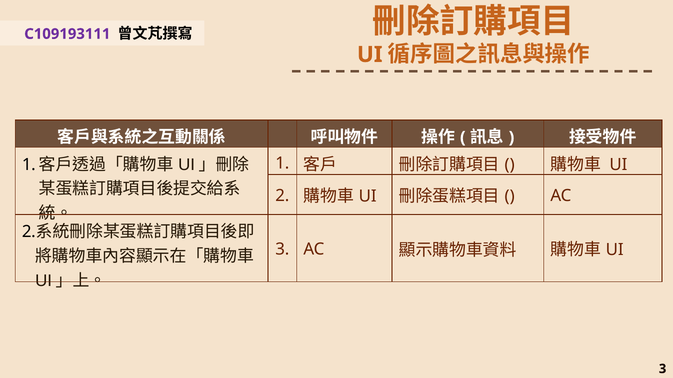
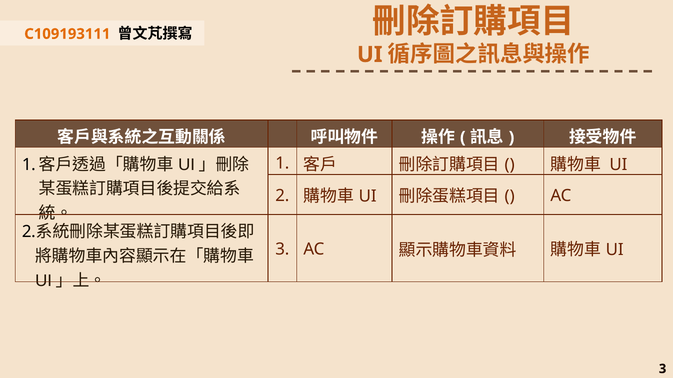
C109193111 colour: purple -> orange (67, 34)
